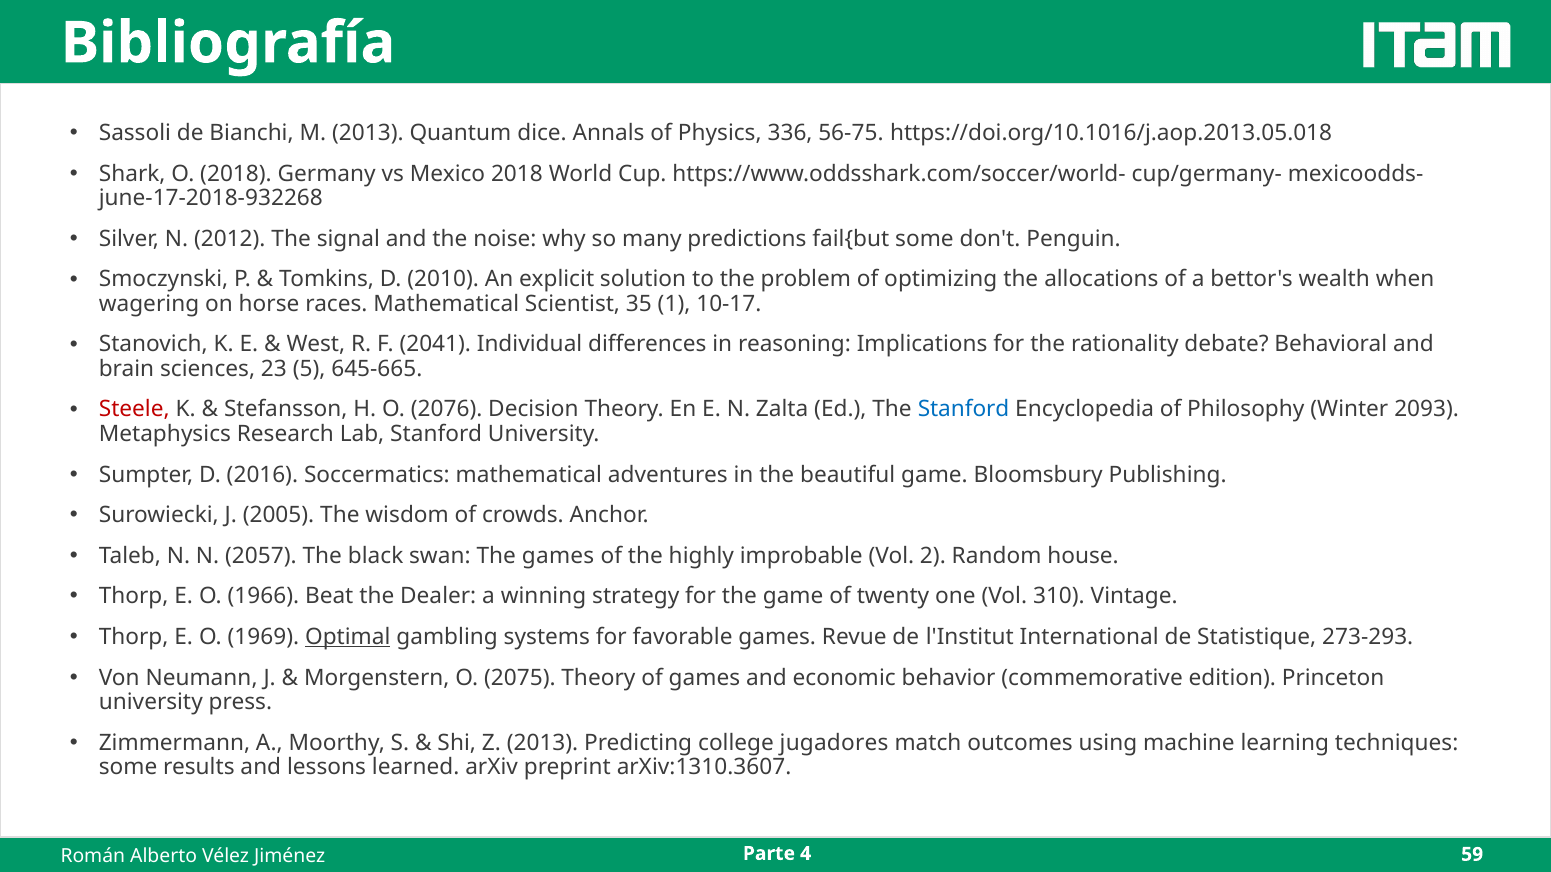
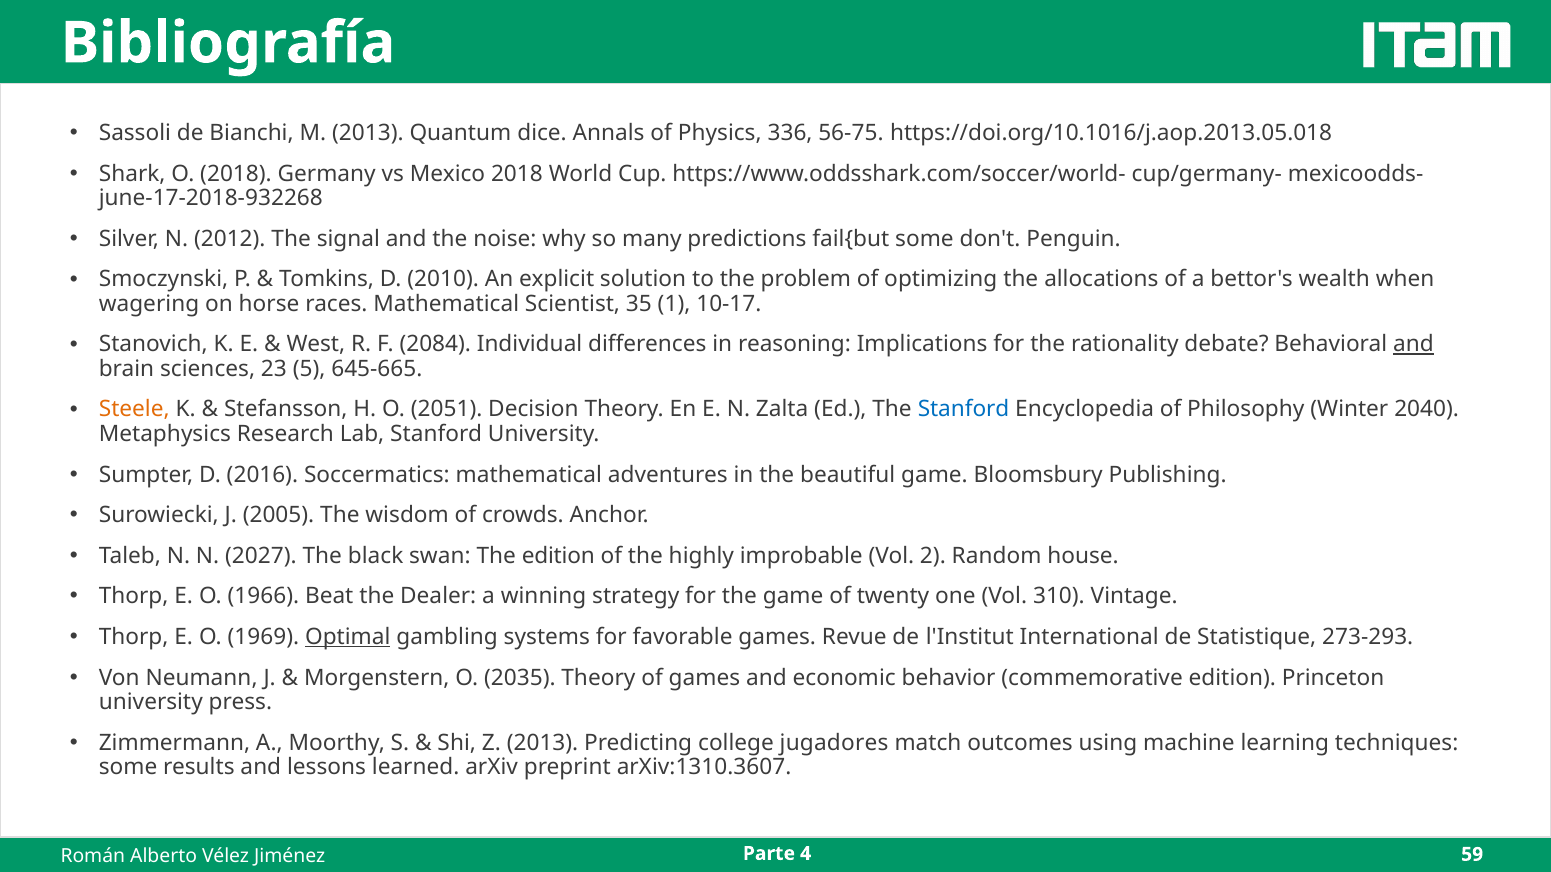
2041: 2041 -> 2084 (435, 345)
and underline: none -> present (1414, 345)
Steele colour: red -> orange (134, 410)
2076: 2076 -> 2051 (447, 410)
2093: 2093 -> 2040 (1427, 410)
2057: 2057 -> 2027 (261, 556)
The games: games -> edition (558, 556)
2075: 2075 -> 2035 (520, 678)
